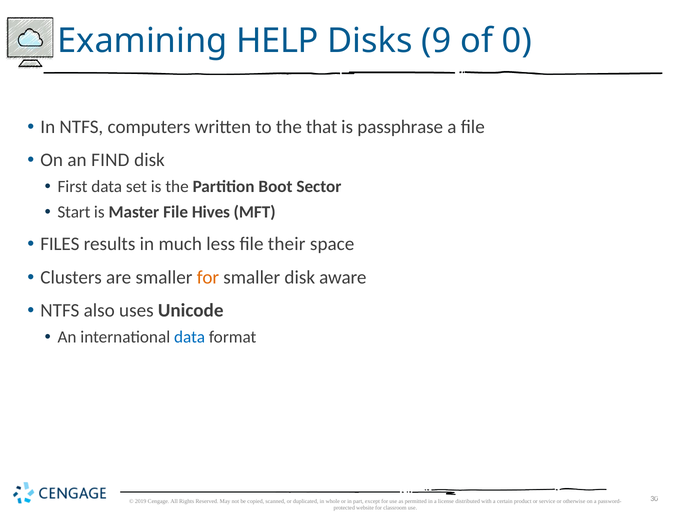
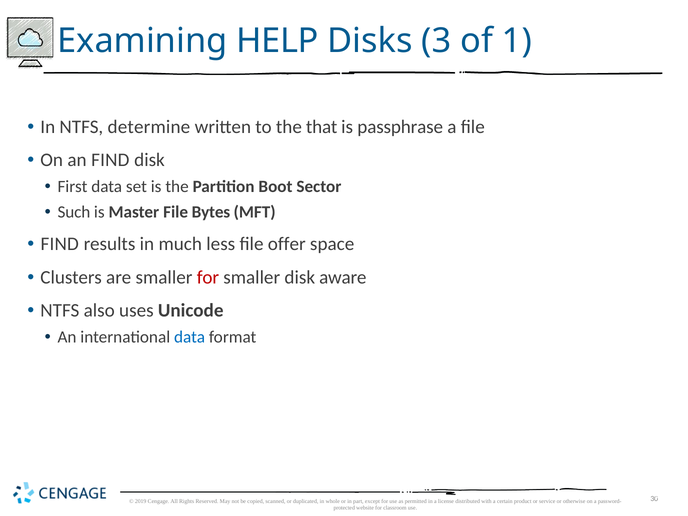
9: 9 -> 3 (436, 41)
0: 0 -> 1 (517, 41)
computers: computers -> determine (149, 127)
Start: Start -> Such (74, 212)
Hives: Hives -> Bytes (211, 212)
FILES: FILES -> FIND (60, 244)
their: their -> offer (287, 244)
for colour: orange -> red (208, 277)
